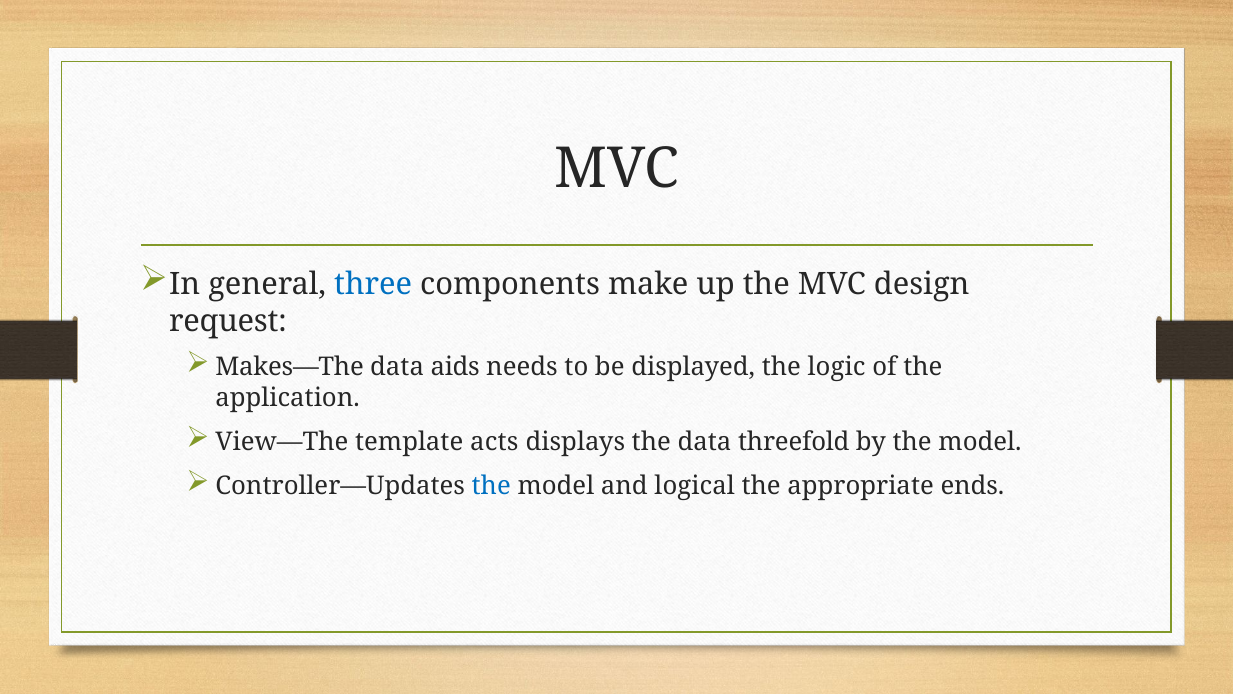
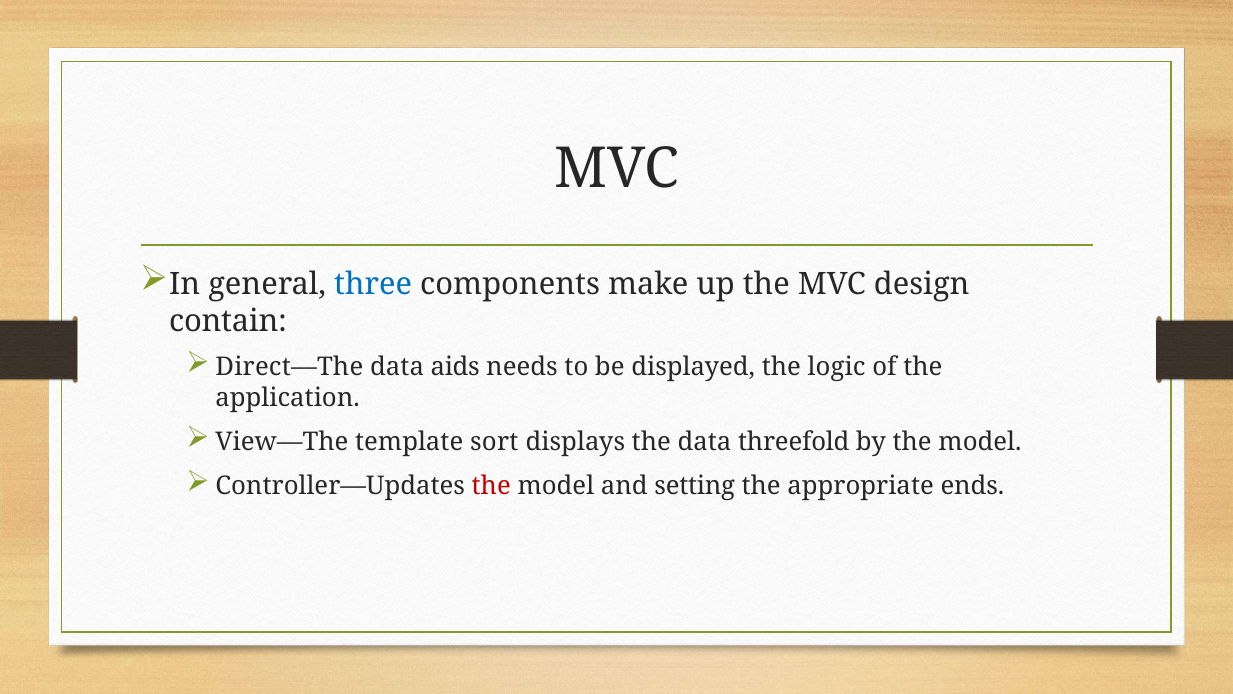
request: request -> contain (228, 321)
Makes—The: Makes—The -> Direct—The (289, 367)
acts: acts -> sort (494, 442)
the colour: blue -> red (491, 485)
logical: logical -> setting (695, 485)
